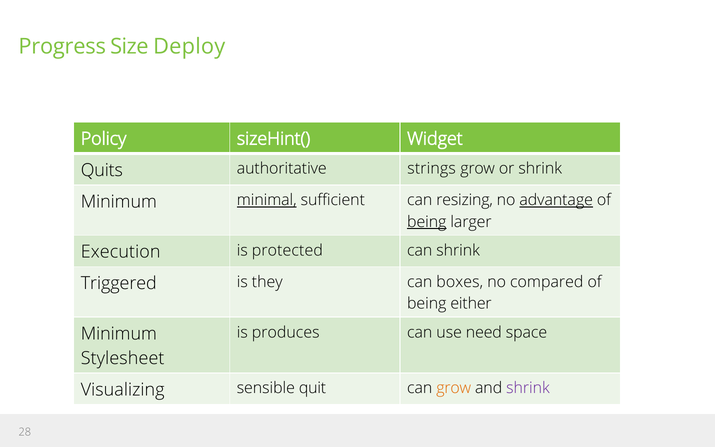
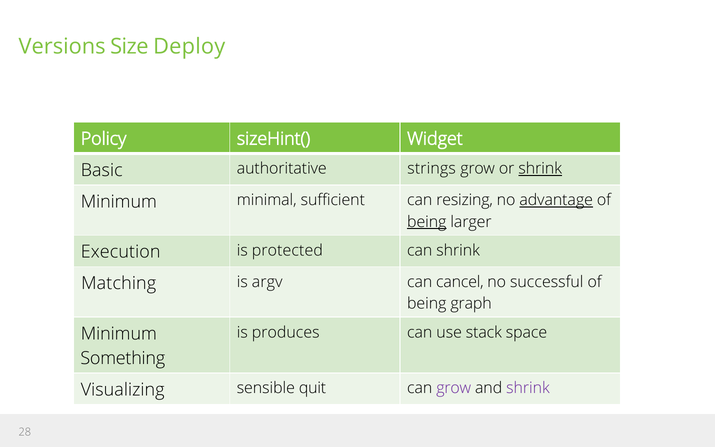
Progress: Progress -> Versions (62, 46)
Quits: Quits -> Basic (102, 170)
shrink underline: none -> present (540, 169)
minimal underline: present -> none (267, 200)
Triggered: Triggered -> Matching (119, 283)
they: they -> argv (267, 282)
boxes: boxes -> cancel (460, 282)
compared: compared -> successful (547, 282)
either: either -> graph (471, 304)
need: need -> stack (484, 332)
Stylesheet: Stylesheet -> Something (123, 358)
grow colour: orange -> purple (454, 388)
